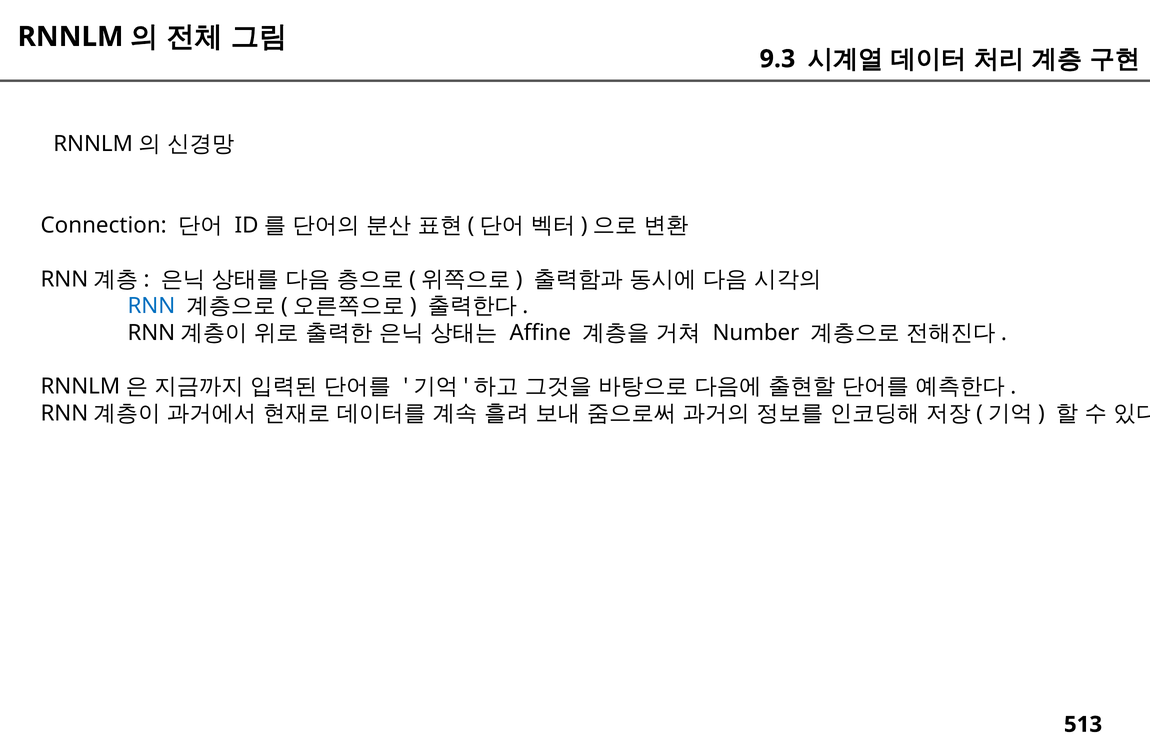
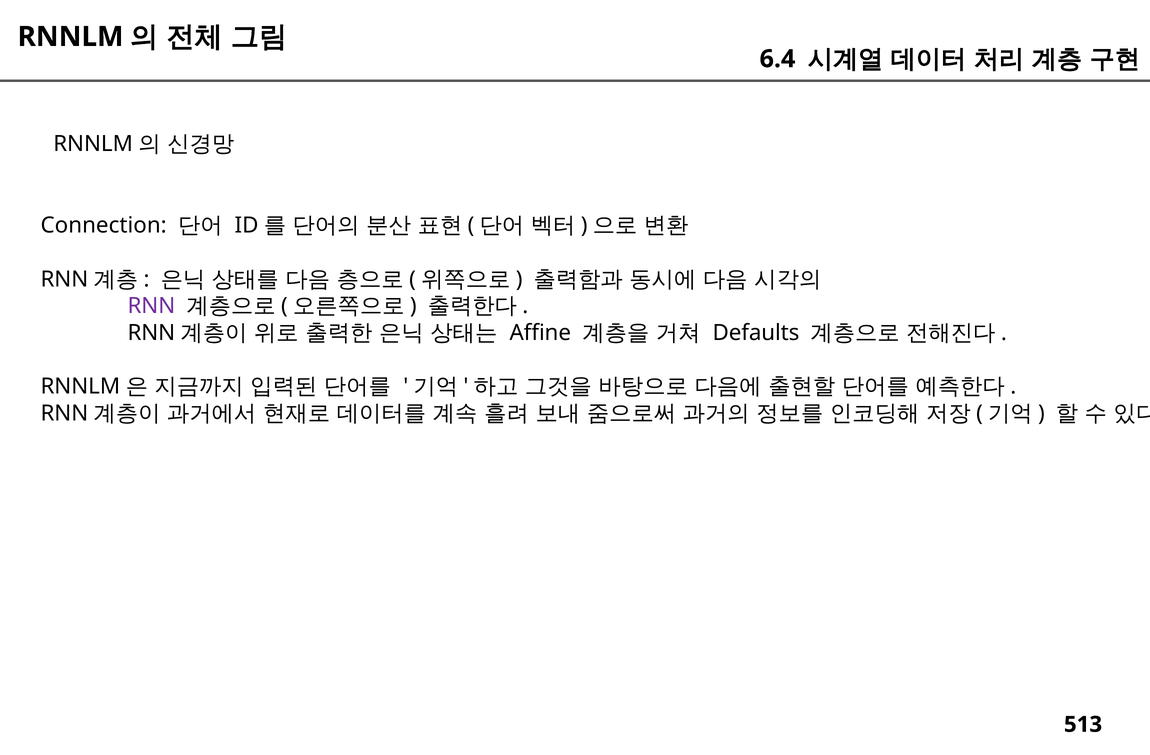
9.3: 9.3 -> 6.4 (777, 59)
RNN colour: blue -> purple (151, 306)
Number: Number -> Defaults (756, 333)
